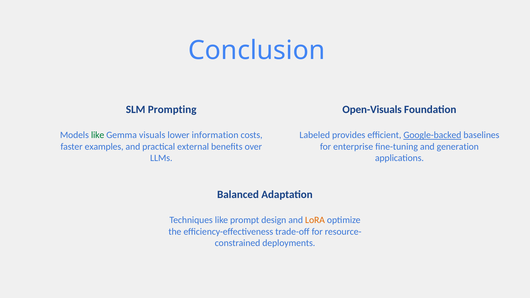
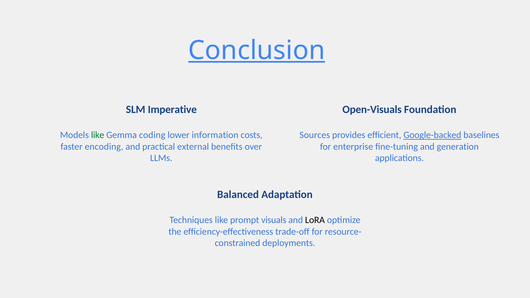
Conclusion underline: none -> present (257, 51)
Prompting: Prompting -> Imperative (172, 110)
visuals: visuals -> coding (152, 135)
Labeled: Labeled -> Sources (315, 135)
examples: examples -> encoding (104, 147)
design: design -> visuals (274, 220)
LoRA colour: orange -> black (315, 220)
